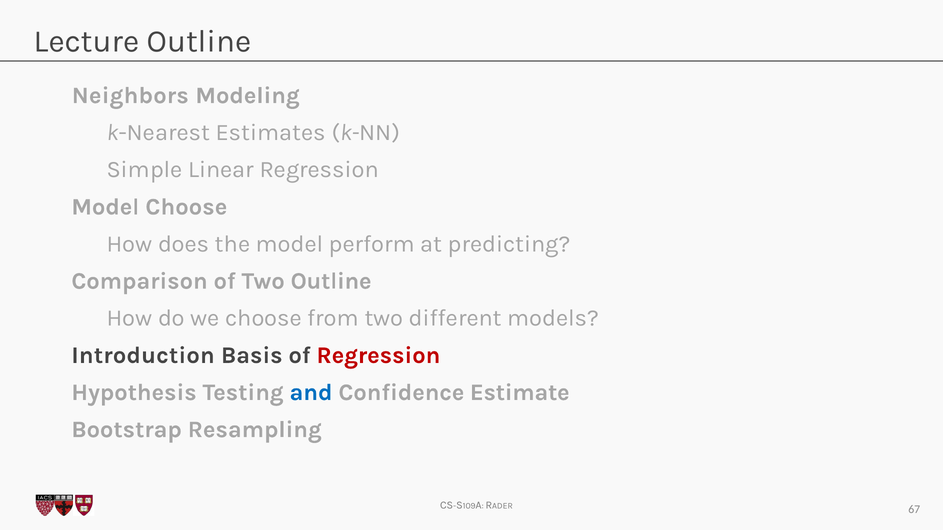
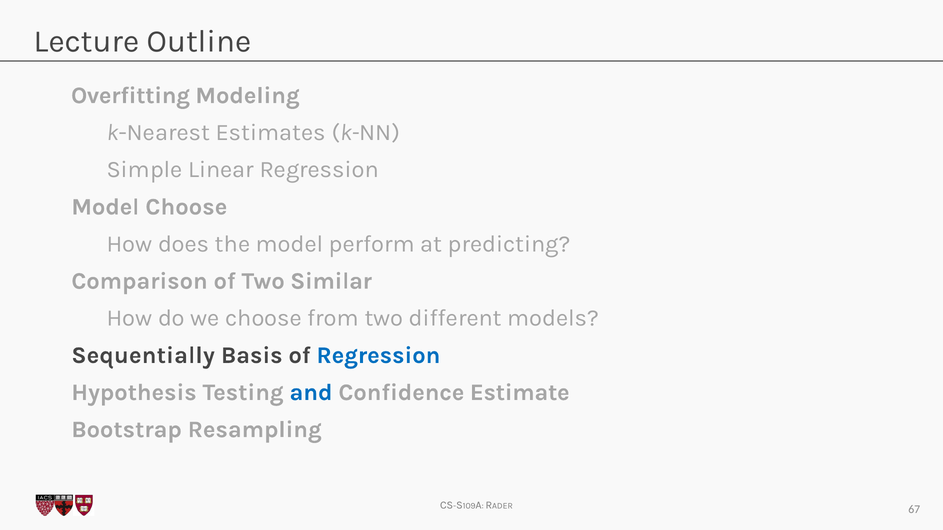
Neighbors: Neighbors -> Overfitting (131, 95)
Two Outline: Outline -> Similar (331, 281)
Introduction: Introduction -> Sequentially (143, 355)
Regression colour: red -> blue (378, 355)
